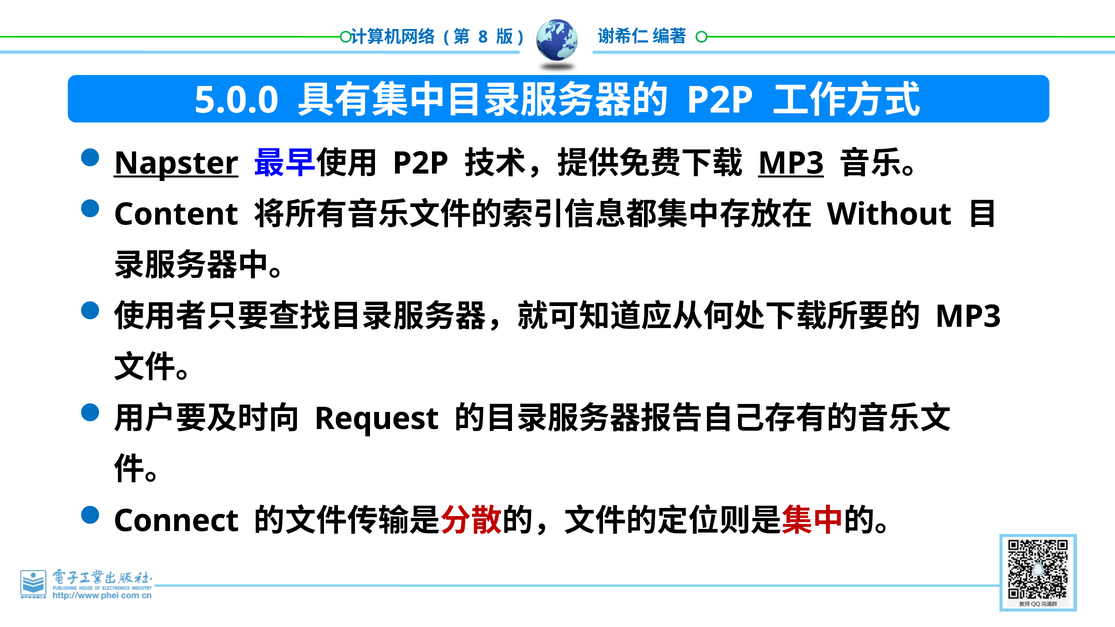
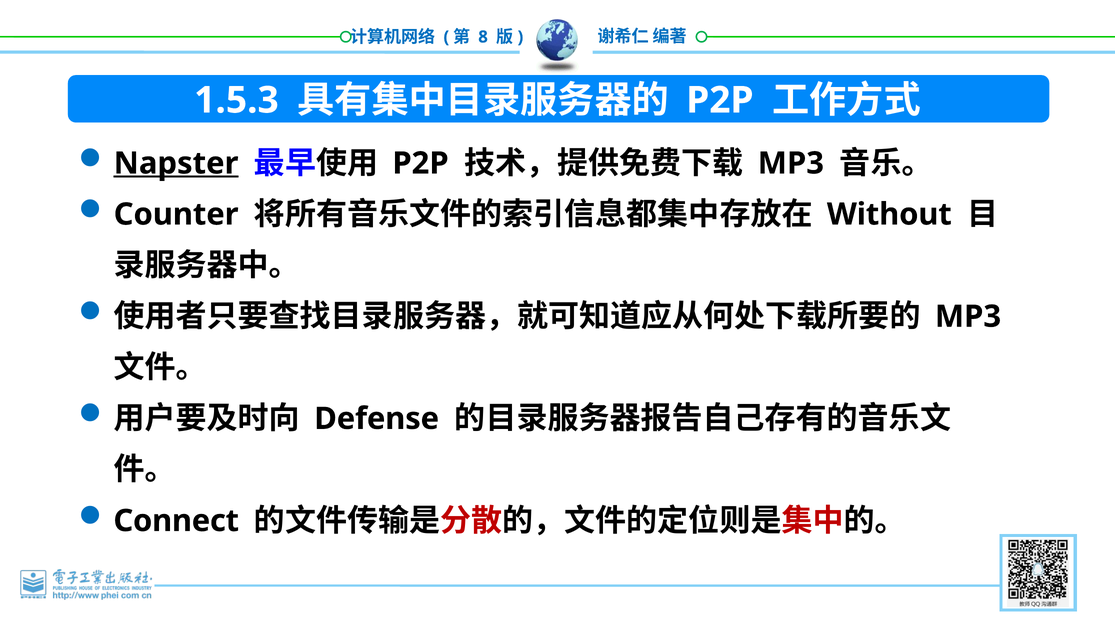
5.0.0: 5.0.0 -> 1.5.3 (236, 100)
MP3 underline: present -> none (791, 163)
Content: Content -> Counter (176, 214)
Request: Request -> Defense (377, 419)
